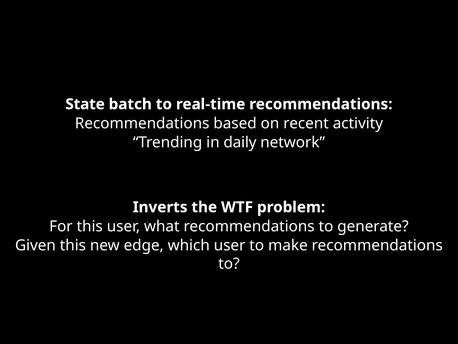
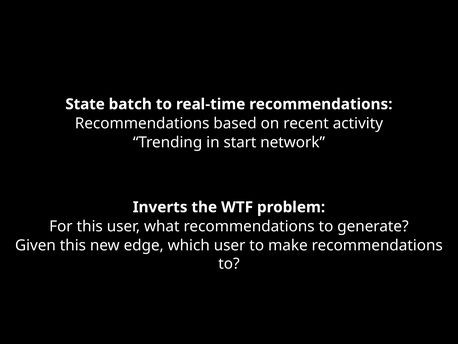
daily: daily -> start (240, 142)
